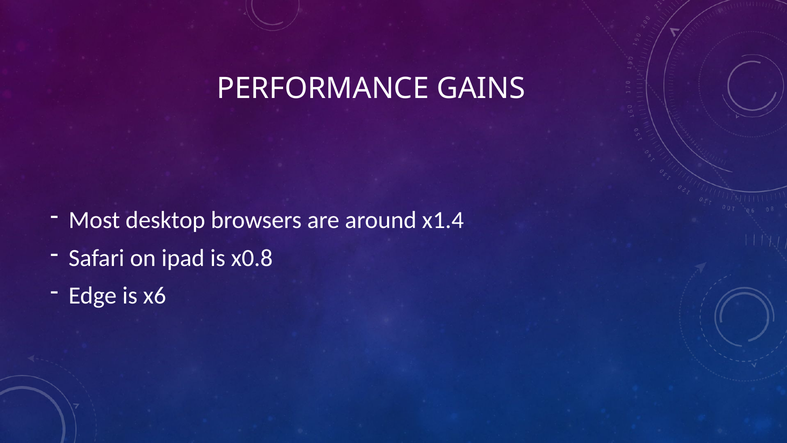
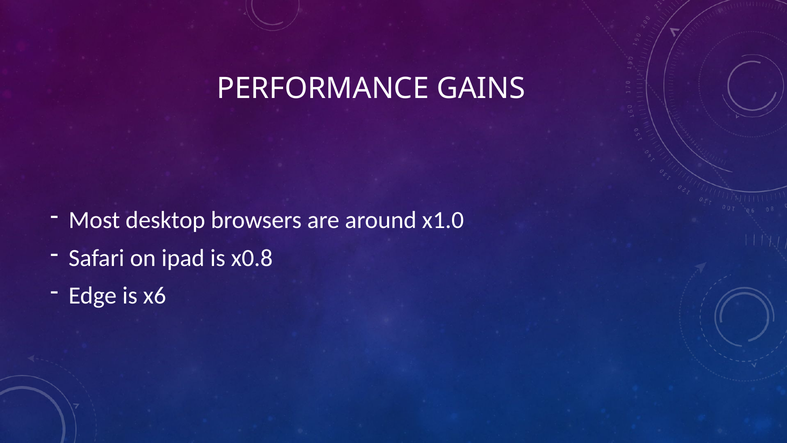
x1.4: x1.4 -> x1.0 (443, 220)
